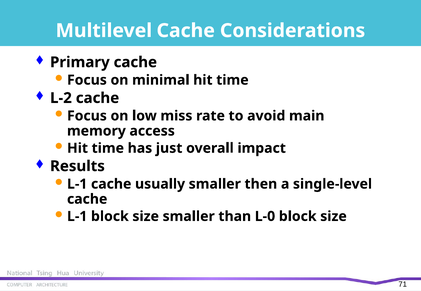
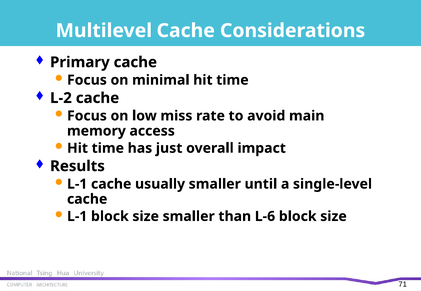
then: then -> until (261, 184)
L-0: L-0 -> L-6 (265, 217)
